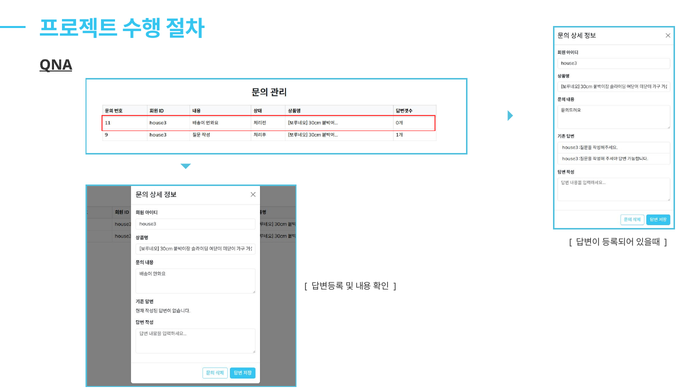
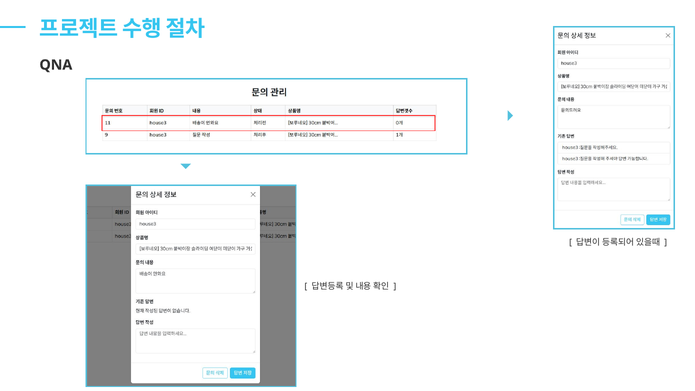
QNA underline: present -> none (56, 65)
